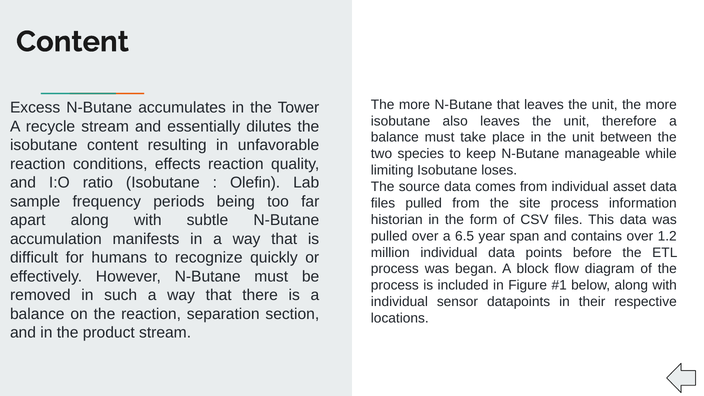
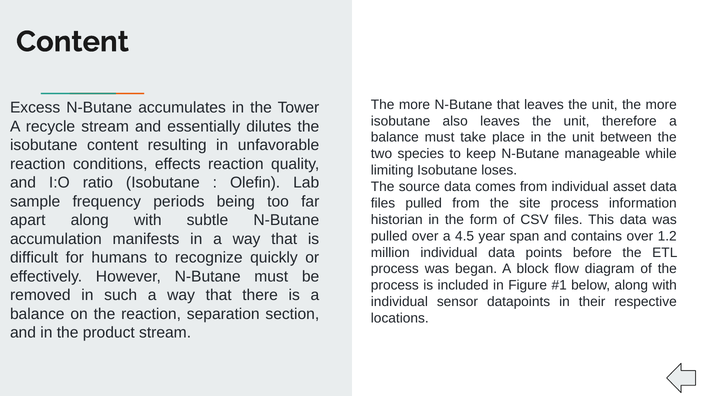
6.5: 6.5 -> 4.5 (465, 236)
